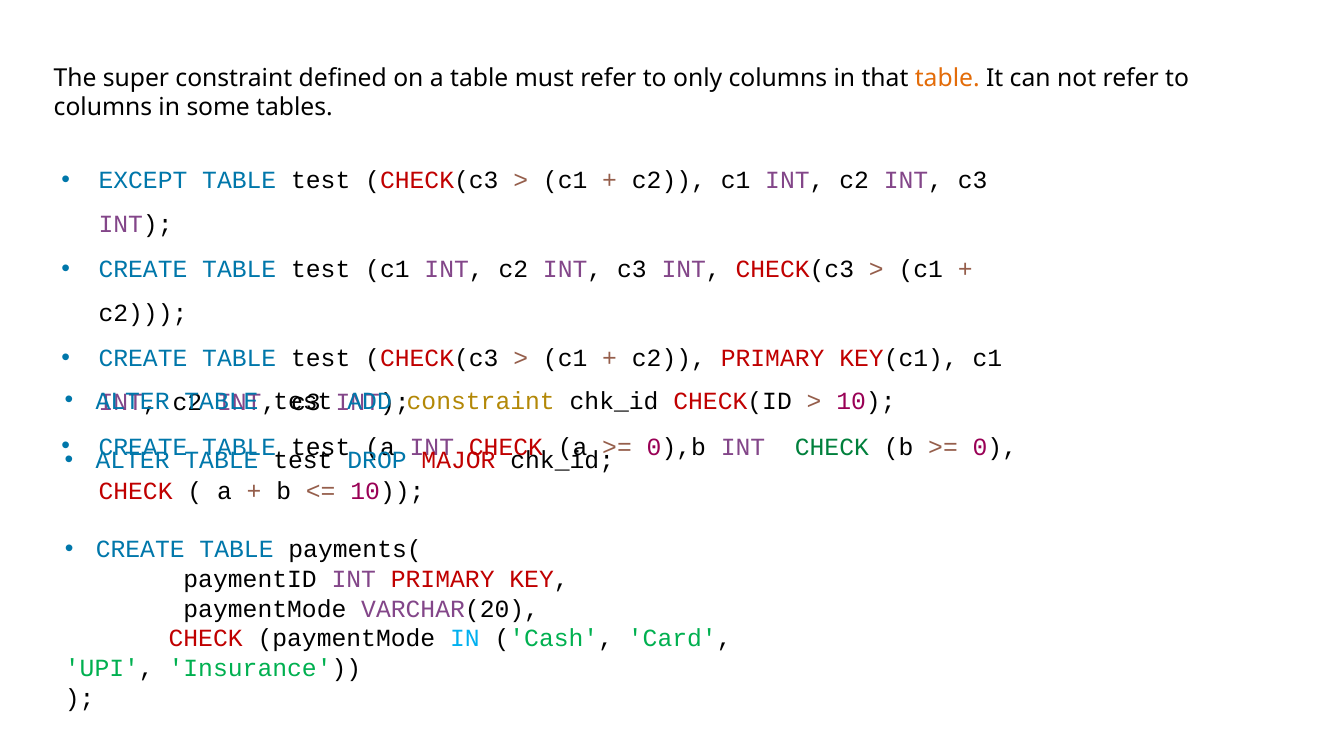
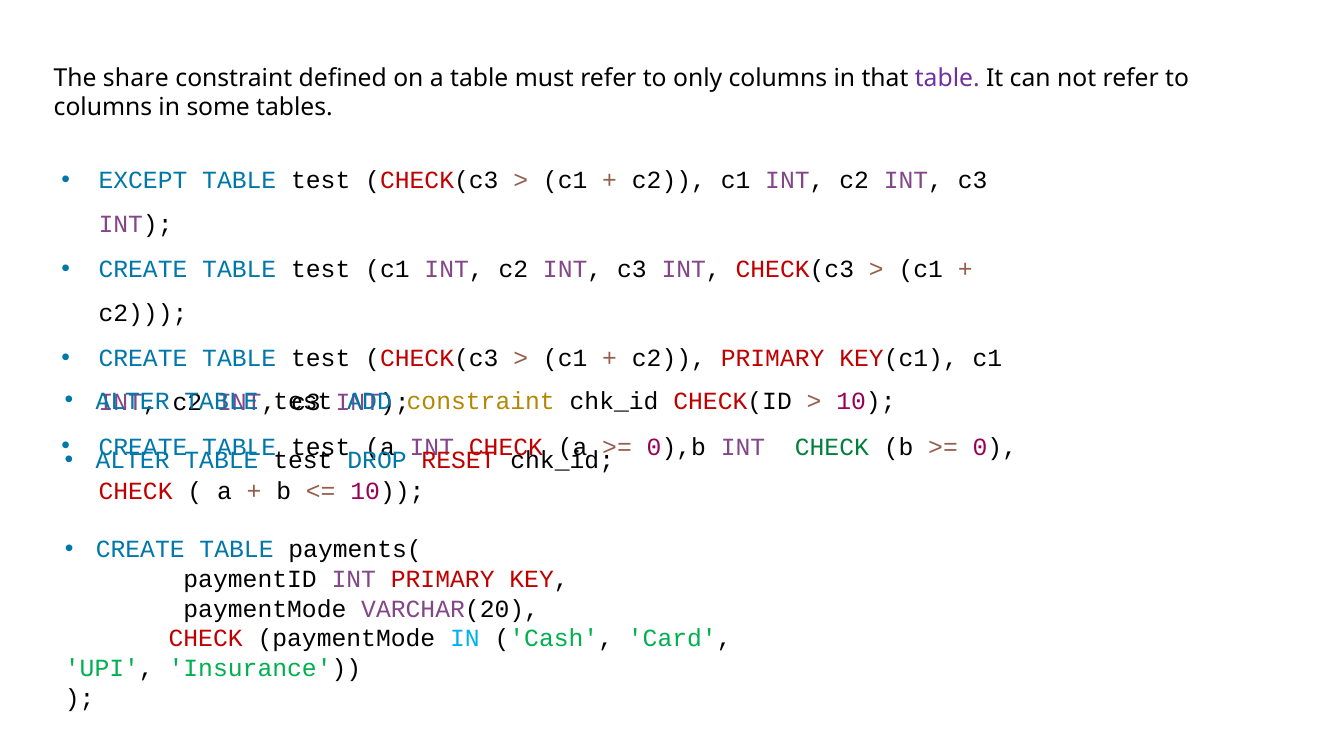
super: super -> share (136, 78)
table colour: orange -> purple (947, 78)
MAJOR: MAJOR -> RESET (459, 460)
